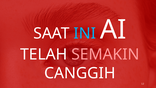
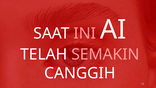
INI colour: light blue -> pink (85, 33)
